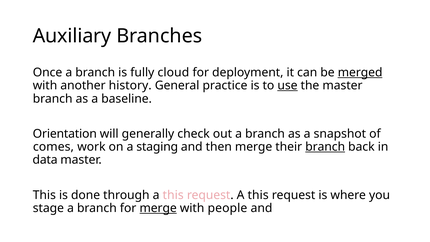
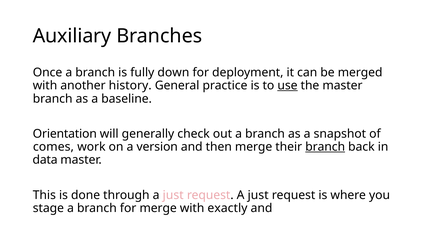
cloud: cloud -> down (173, 72)
merged underline: present -> none (360, 72)
staging: staging -> version (157, 147)
through a this: this -> just (173, 195)
request A this: this -> just (258, 195)
merge underline: present -> none (158, 208)
people: people -> exactly (227, 208)
